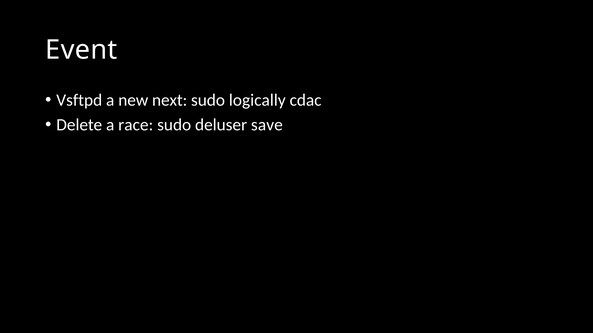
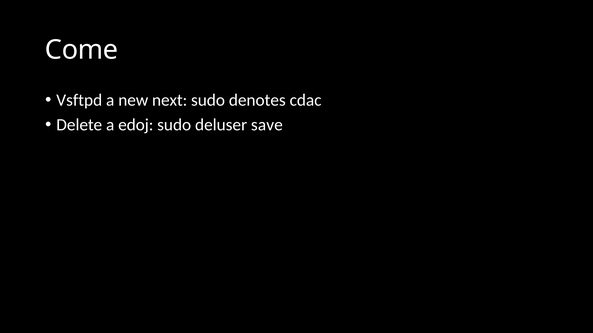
Event: Event -> Come (82, 50)
logically: logically -> denotes (257, 100)
race: race -> edoj (136, 125)
